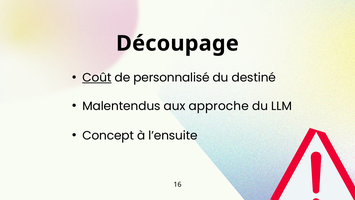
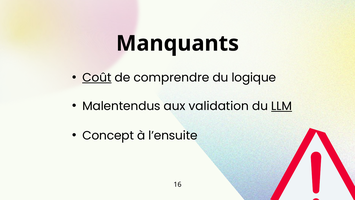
Découpage: Découpage -> Manquants (177, 43)
personnalisé: personnalisé -> comprendre (171, 78)
destiné: destiné -> logique (254, 78)
approche: approche -> validation (219, 106)
LLM underline: none -> present (282, 106)
